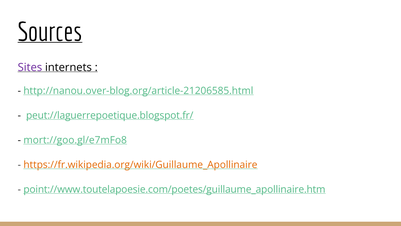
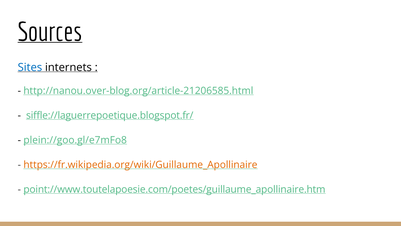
Sites colour: purple -> blue (30, 67)
peut://laguerrepoetique.blogspot.fr/: peut://laguerrepoetique.blogspot.fr/ -> siffle://laguerrepoetique.blogspot.fr/ (110, 115)
mort://goo.gl/e7mFo8: mort://goo.gl/e7mFo8 -> plein://goo.gl/e7mFo8 (75, 140)
